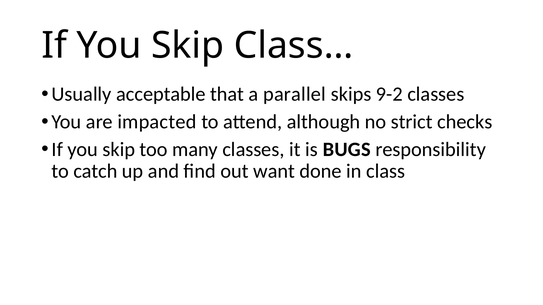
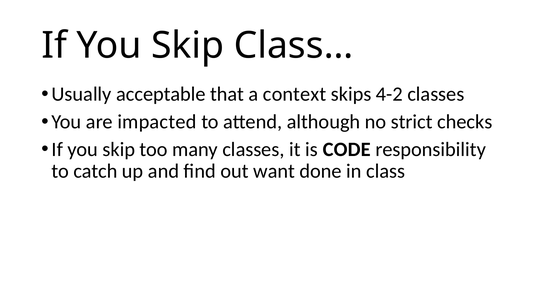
parallel: parallel -> context (295, 94)
9-2: 9-2 -> 4-2 (389, 94)
BUGS: BUGS -> CODE (347, 150)
